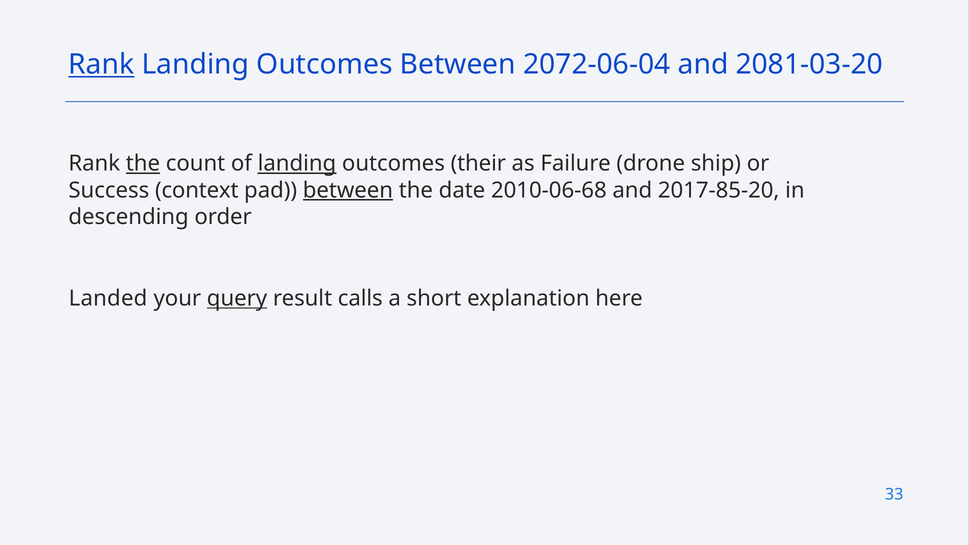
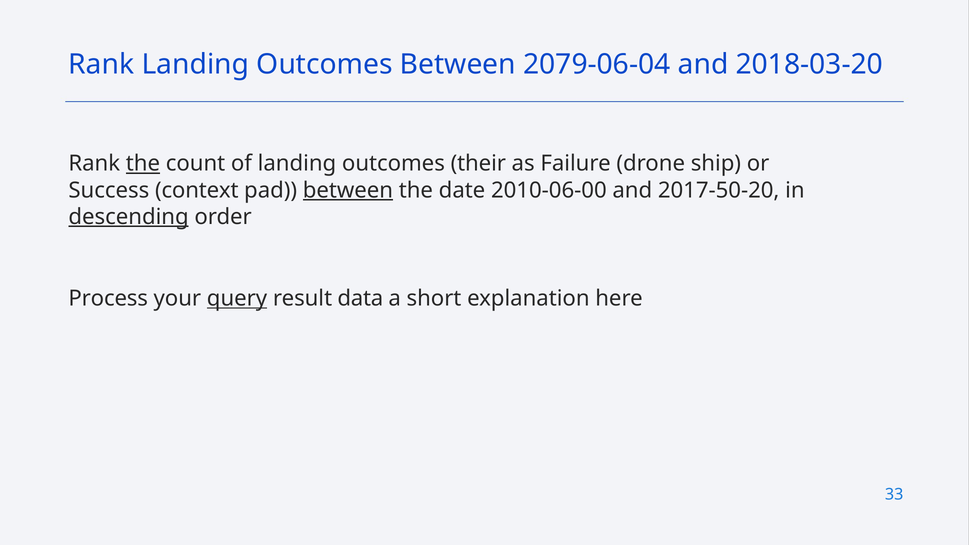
Rank underline: present -> none (101, 64)
2072-06-04: 2072-06-04 -> 2079-06-04 (597, 64)
2081-03-20: 2081-03-20 -> 2018-03-20 (809, 64)
landing underline: present -> none (297, 164)
2010-06-68: 2010-06-68 -> 2010-06-00 (549, 190)
2017-85-20: 2017-85-20 -> 2017-50-20 (719, 190)
descending underline: none -> present (129, 217)
Landed: Landed -> Process (108, 298)
calls: calls -> data (360, 298)
